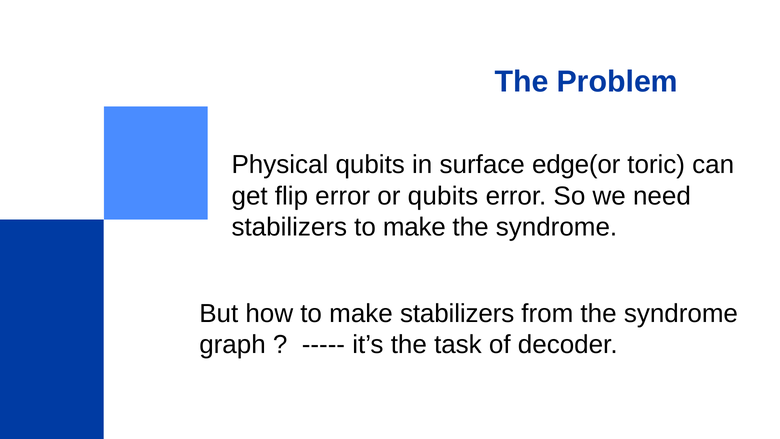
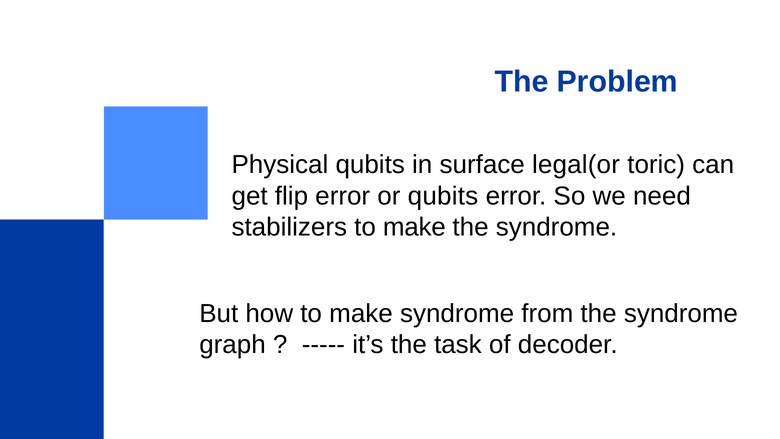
edge(or: edge(or -> legal(or (576, 165)
make stabilizers: stabilizers -> syndrome (457, 314)
